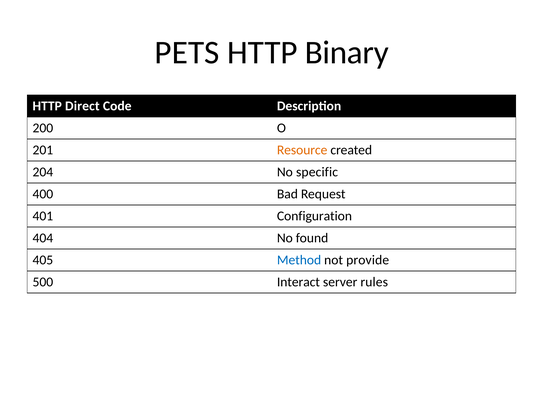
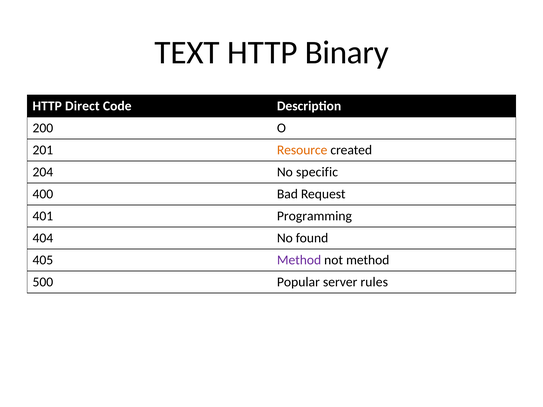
PETS: PETS -> TEXT (187, 53)
Configuration: Configuration -> Programming (314, 216)
Method colour: blue -> purple (299, 260)
not provide: provide -> method (368, 260)
Interact: Interact -> Popular (298, 282)
